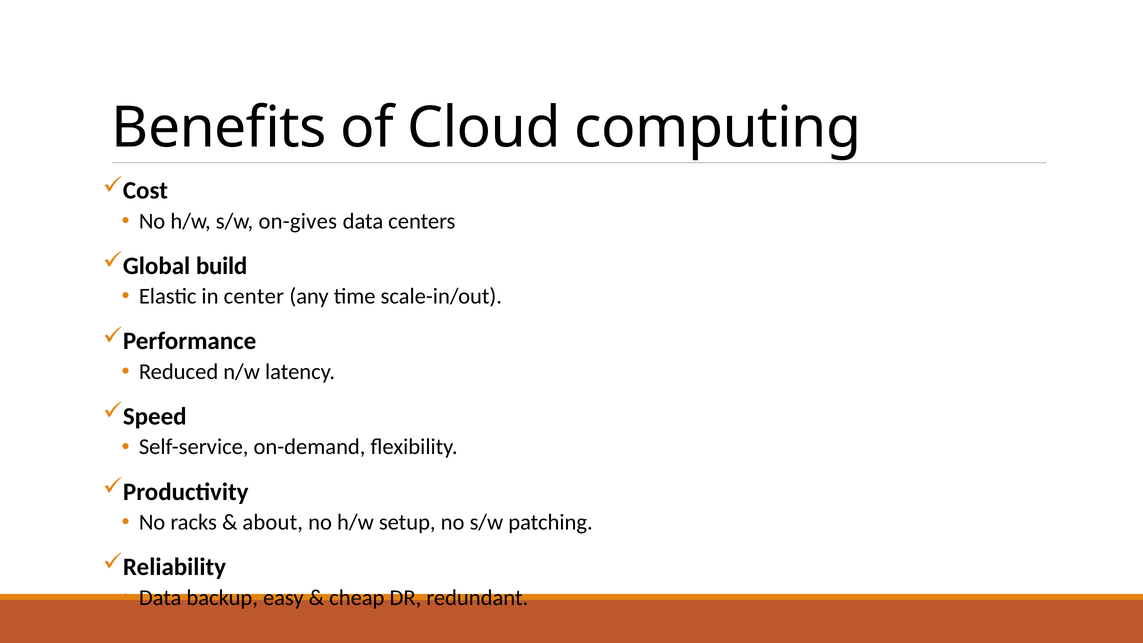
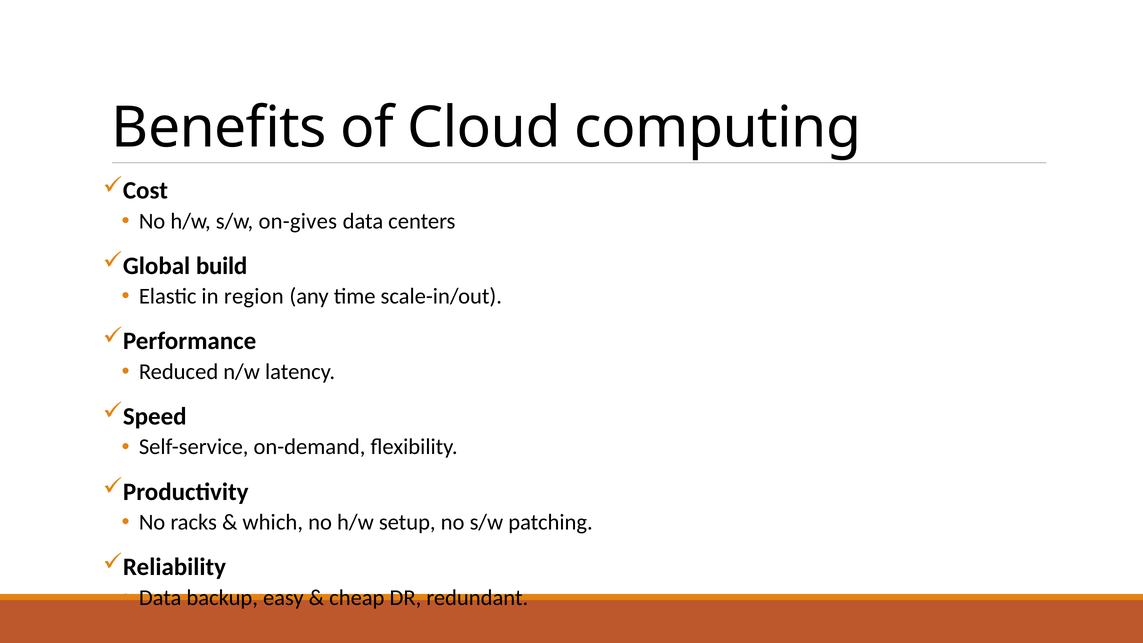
center: center -> region (254, 296)
about: about -> which (273, 522)
